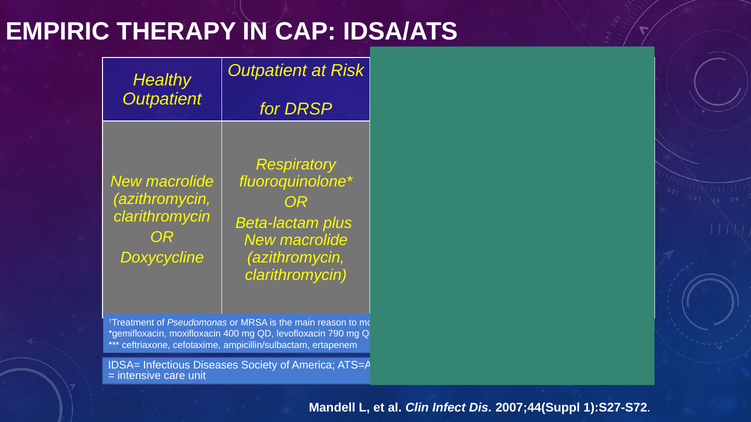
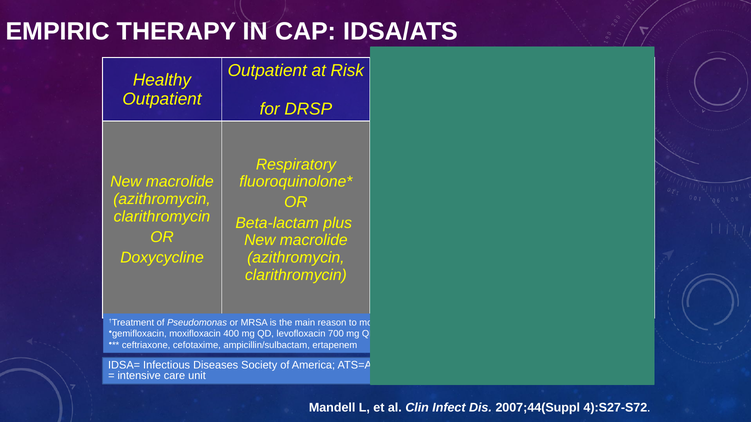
790: 790 -> 700 (336, 334)
1):S27-S72: 1):S27-S72 -> 4):S27-S72 (615, 408)
